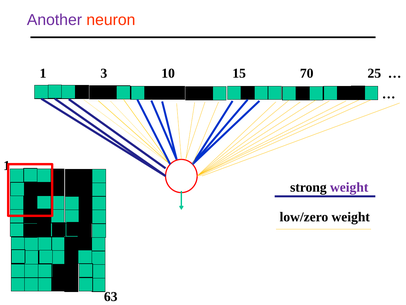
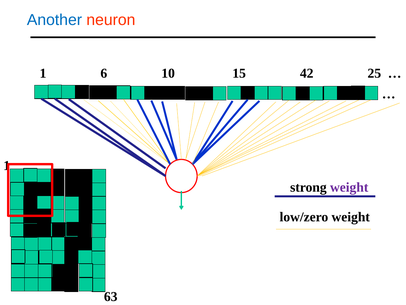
Another colour: purple -> blue (54, 20)
3: 3 -> 6 (104, 73)
70: 70 -> 42 (307, 73)
